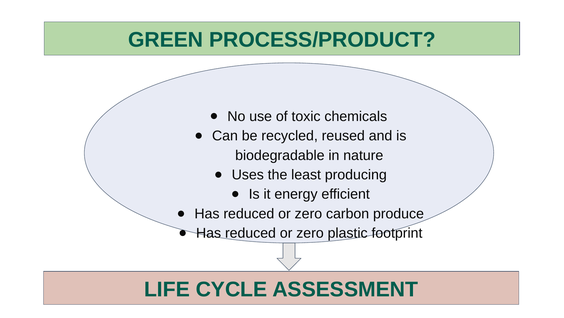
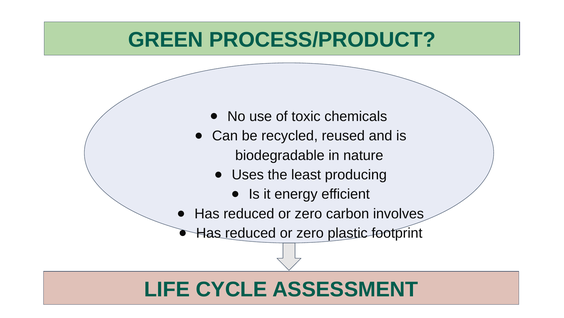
produce: produce -> involves (398, 213)
